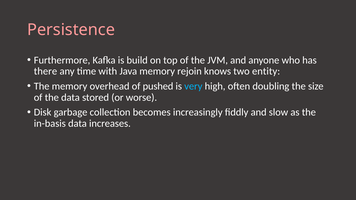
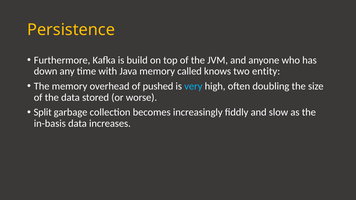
Persistence colour: pink -> yellow (71, 30)
there: there -> down (46, 71)
rejoin: rejoin -> called (190, 71)
Disk: Disk -> Split (43, 112)
